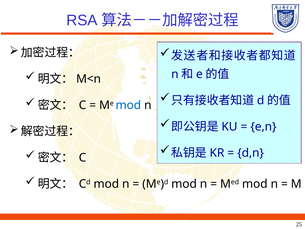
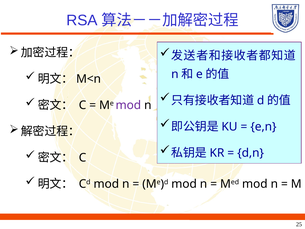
mod colour: blue -> purple (128, 105)
